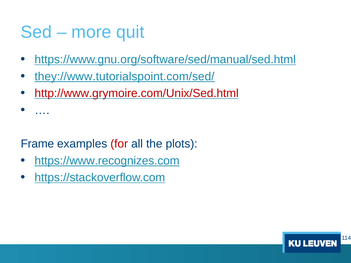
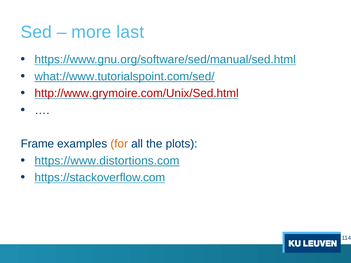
quit: quit -> last (130, 32)
they://www.tutorialspoint.com/sed/: they://www.tutorialspoint.com/sed/ -> what://www.tutorialspoint.com/sed/ (125, 77)
for colour: red -> orange (119, 144)
https://www.recognizes.com: https://www.recognizes.com -> https://www.distortions.com (107, 161)
